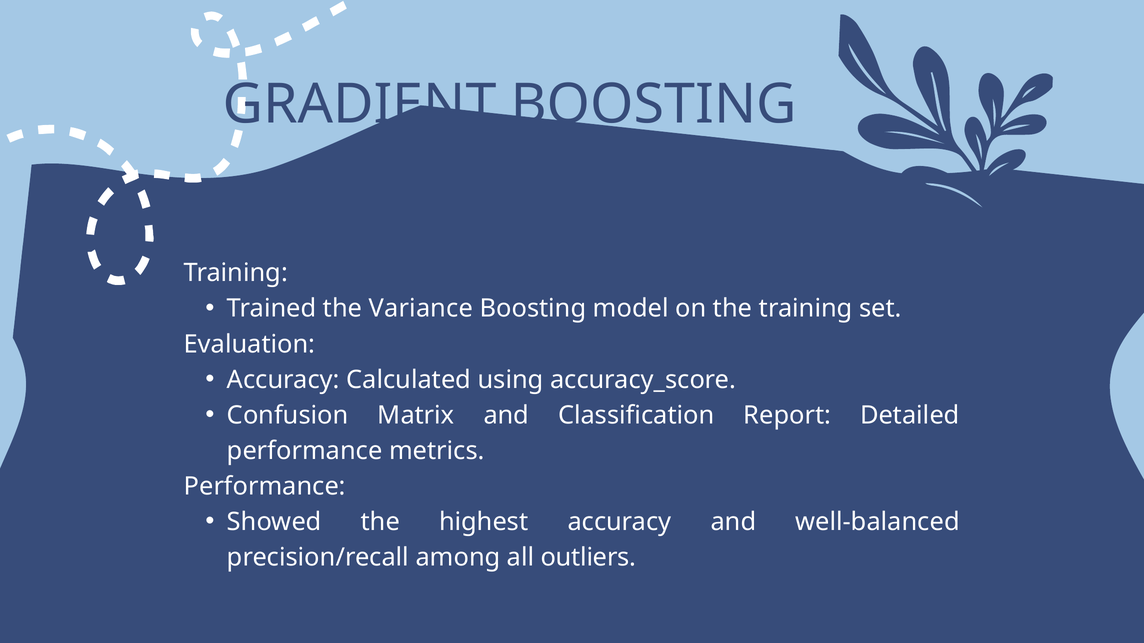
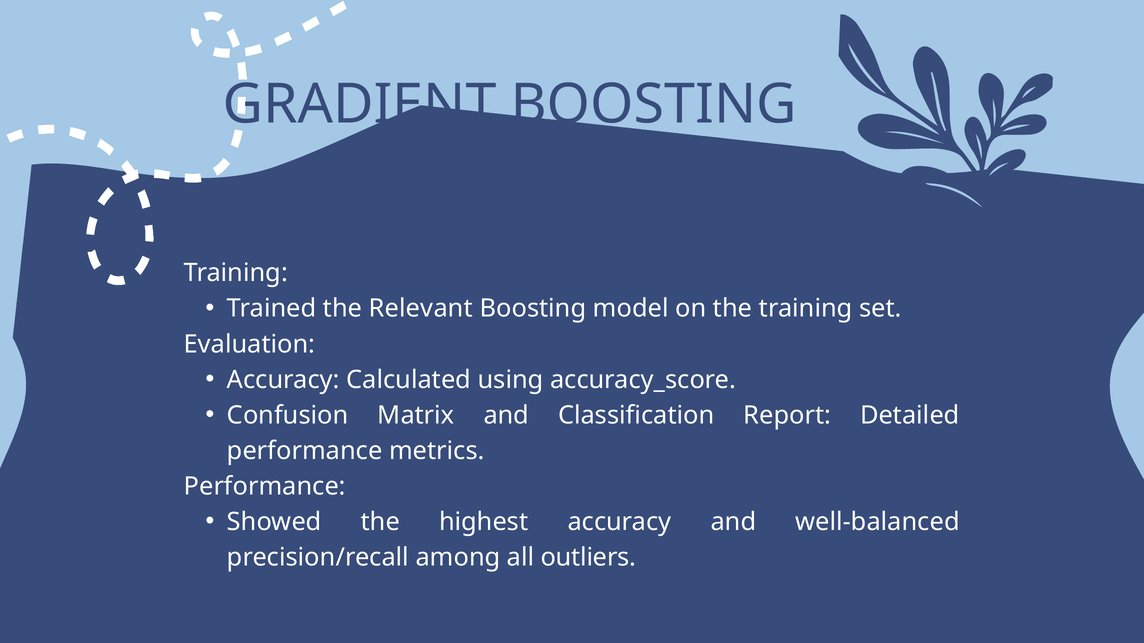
Variance: Variance -> Relevant (421, 309)
